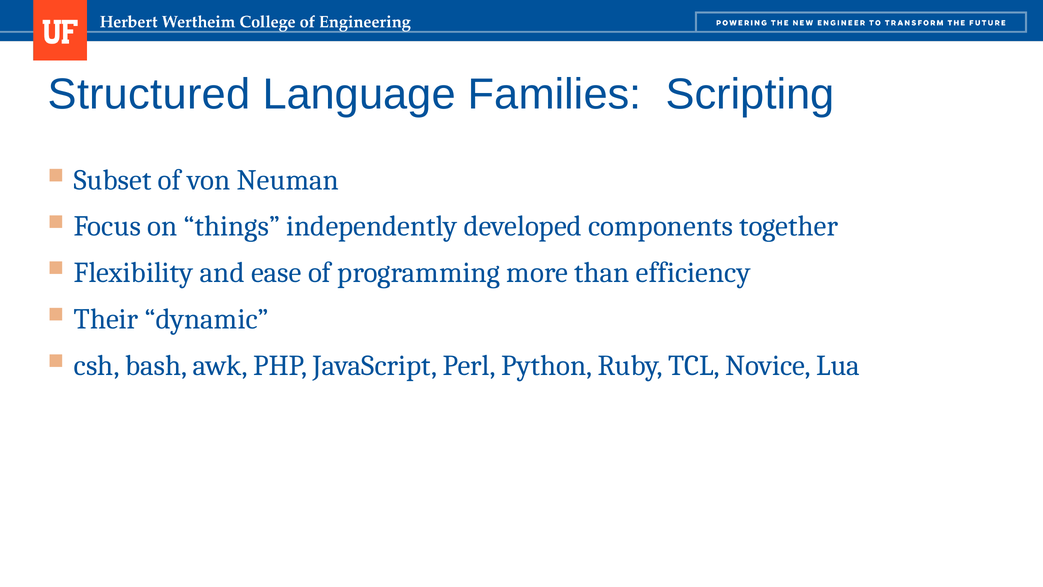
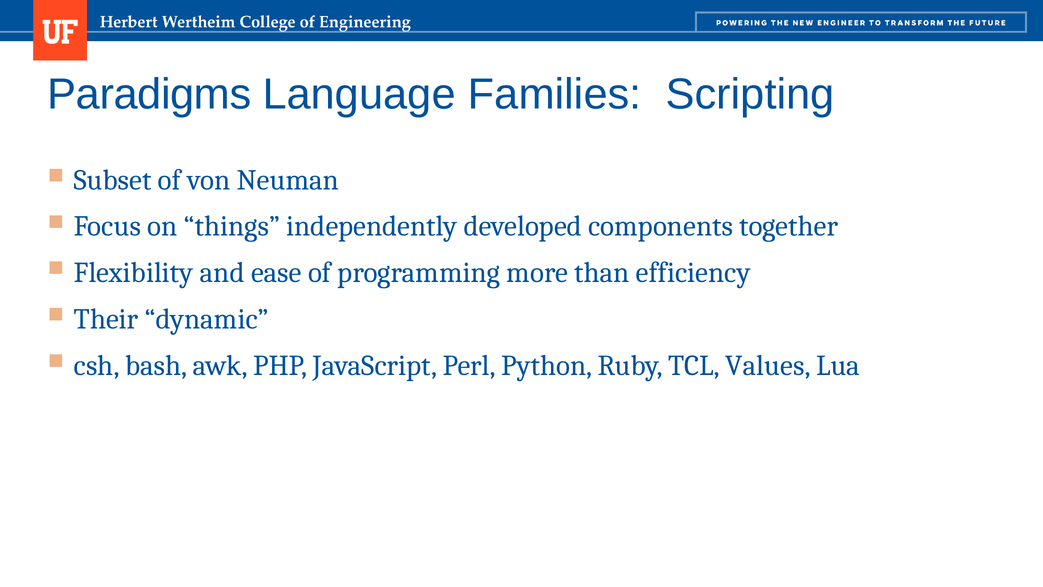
Structured: Structured -> Paradigms (149, 94)
Novice: Novice -> Values (768, 365)
